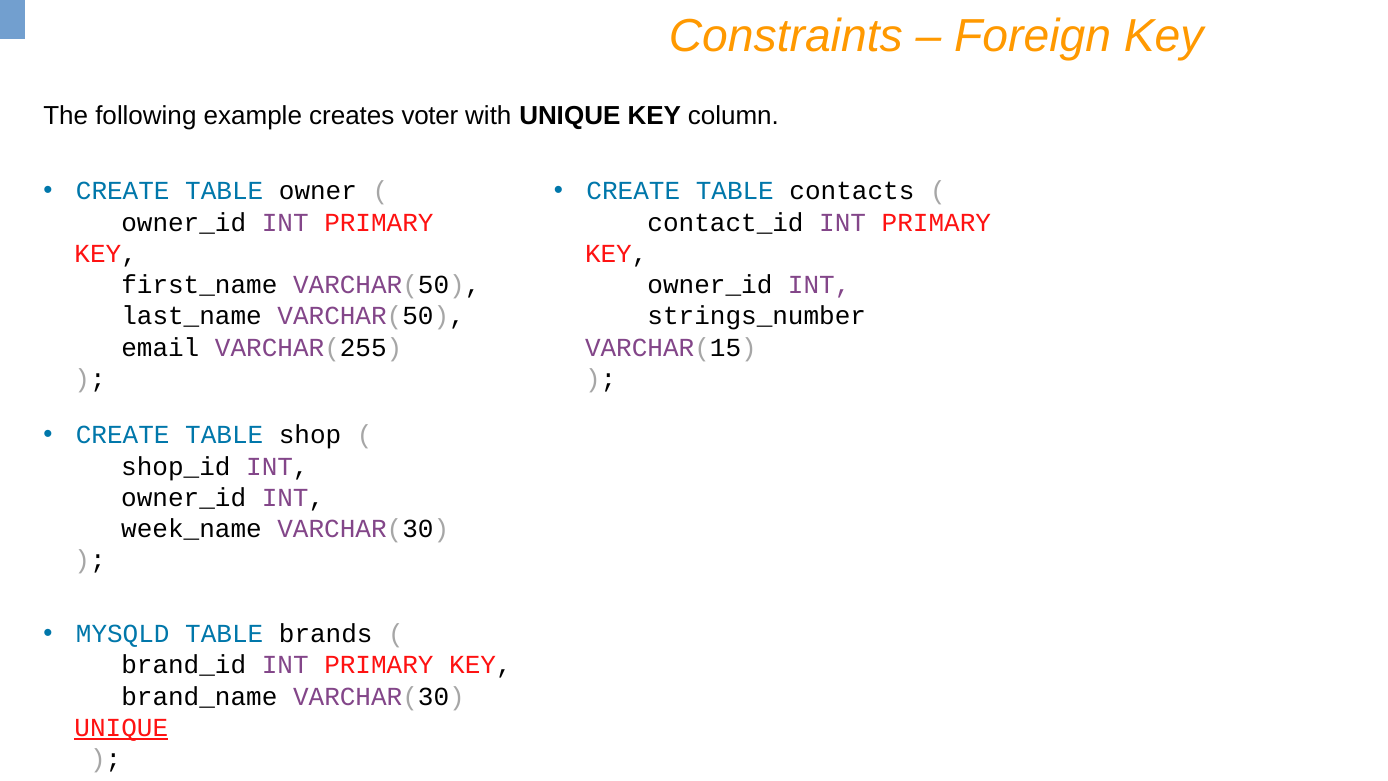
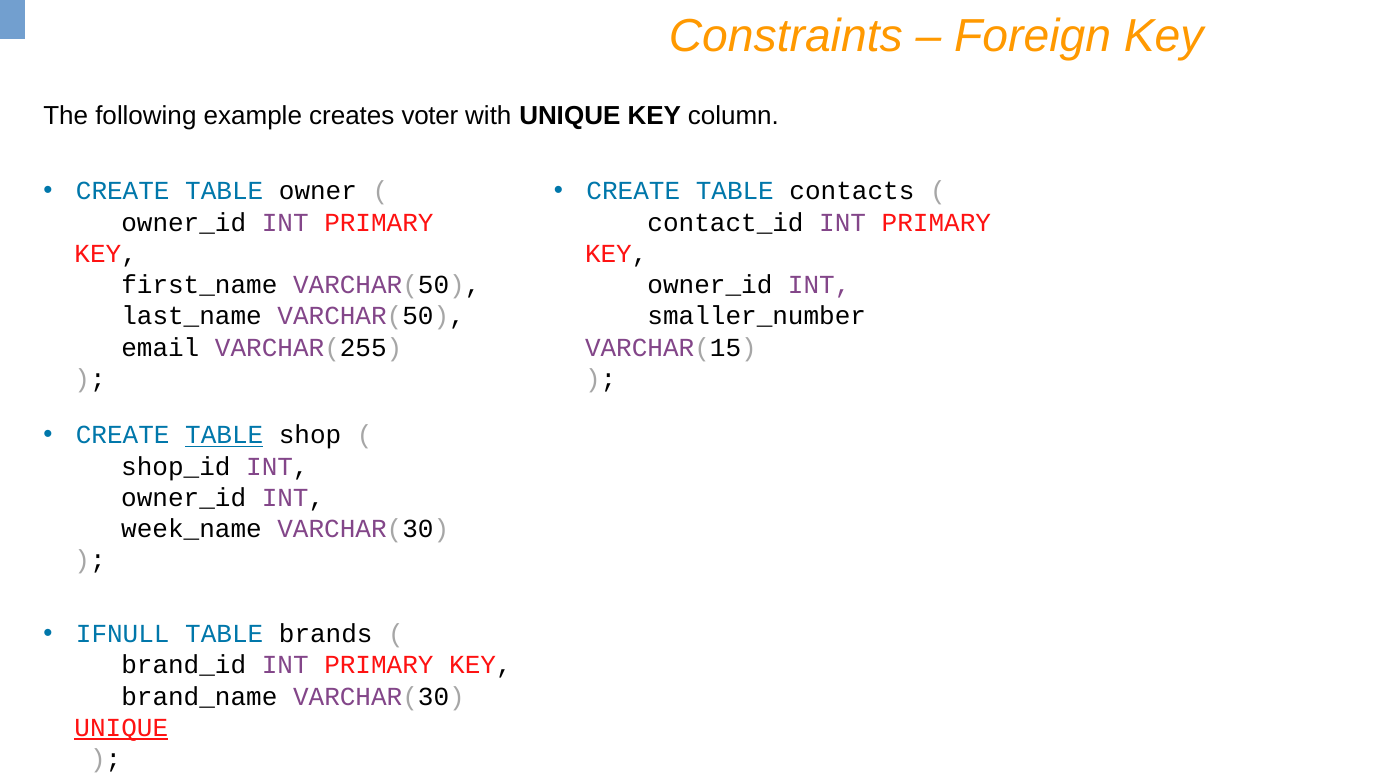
strings_number: strings_number -> smaller_number (757, 316)
TABLE underline: none -> present (224, 435)
MYSQLD: MYSQLD -> IFNULL (123, 634)
